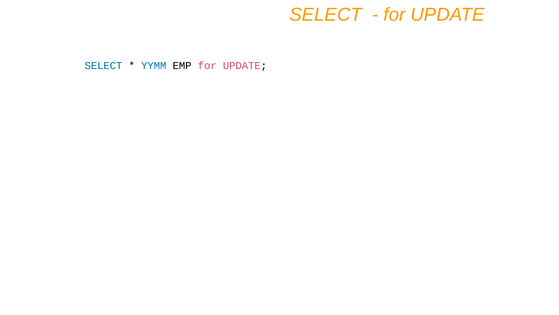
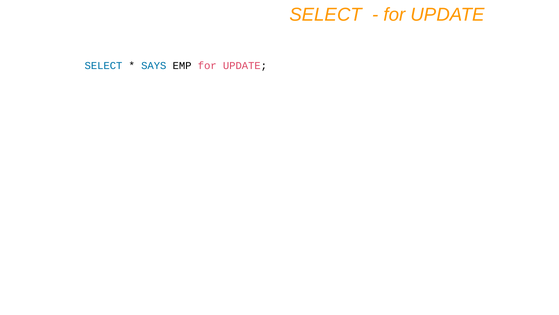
YYMM: YYMM -> SAYS (154, 66)
